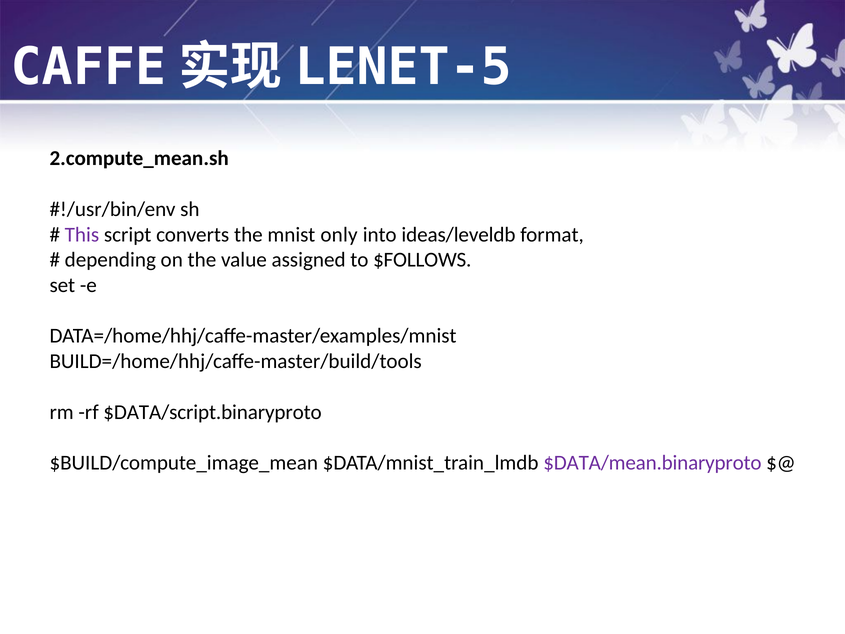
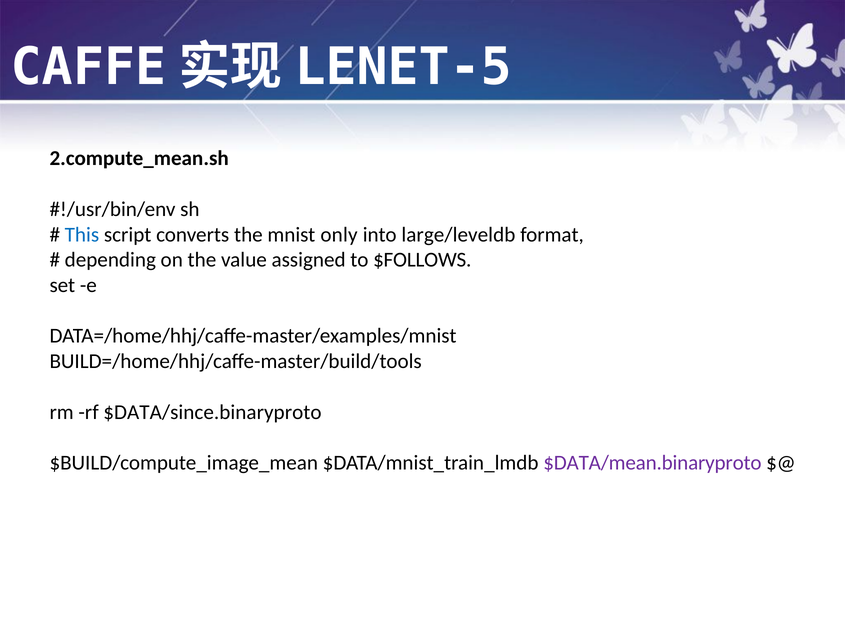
This colour: purple -> blue (82, 234)
ideas/leveldb: ideas/leveldb -> large/leveldb (458, 234)
$DATA/script.binaryproto: $DATA/script.binaryproto -> $DATA/since.binaryproto (212, 412)
